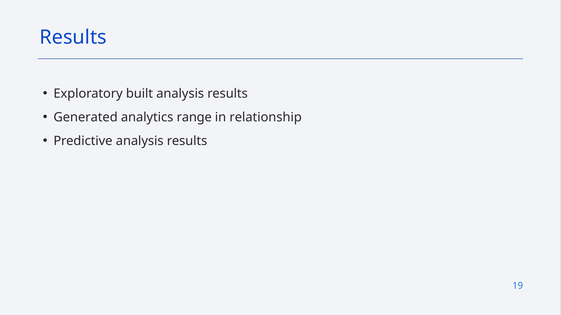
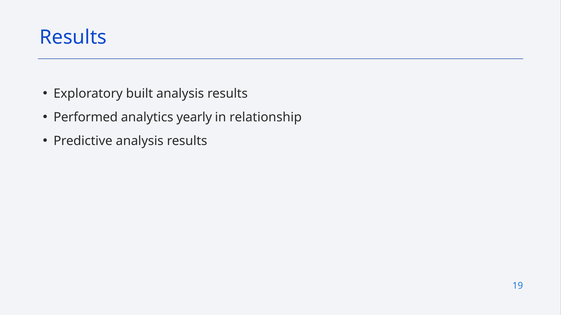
Generated: Generated -> Performed (86, 117)
range: range -> yearly (194, 117)
